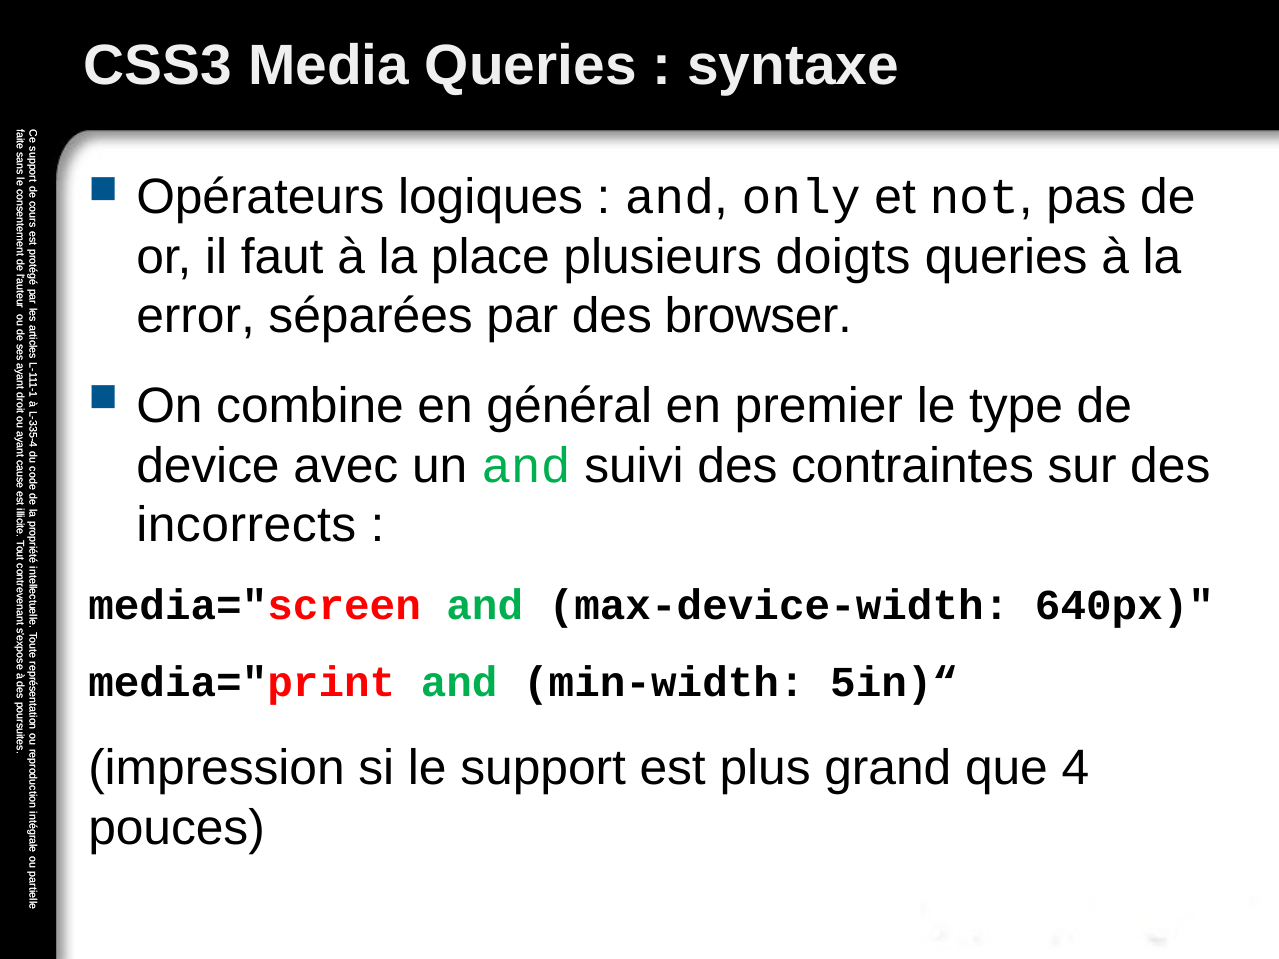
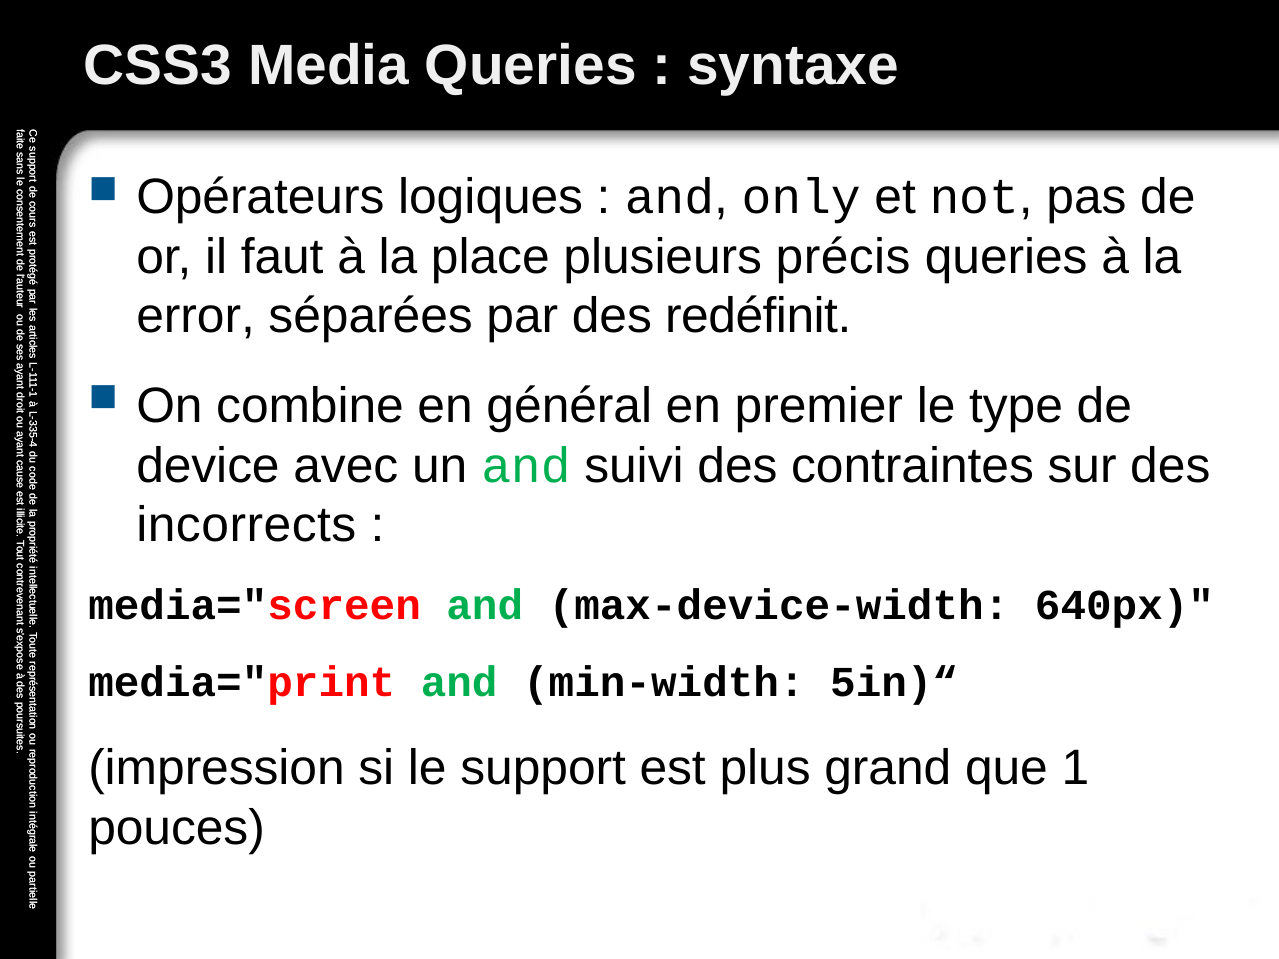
doigts: doigts -> précis (843, 257)
browser: browser -> redéfinit (758, 316)
que 4: 4 -> 1 (1075, 769)
